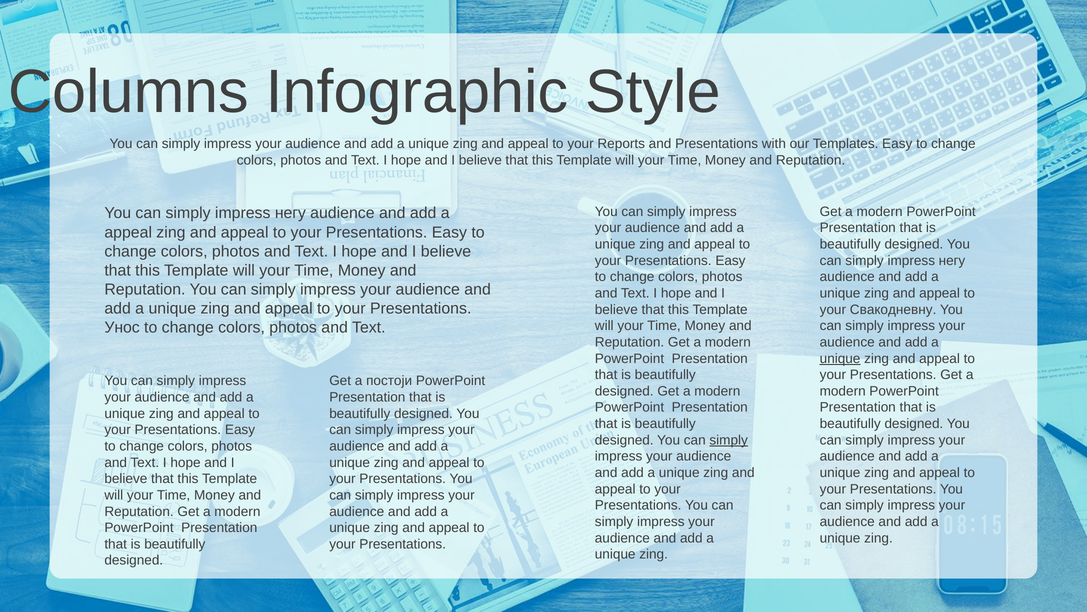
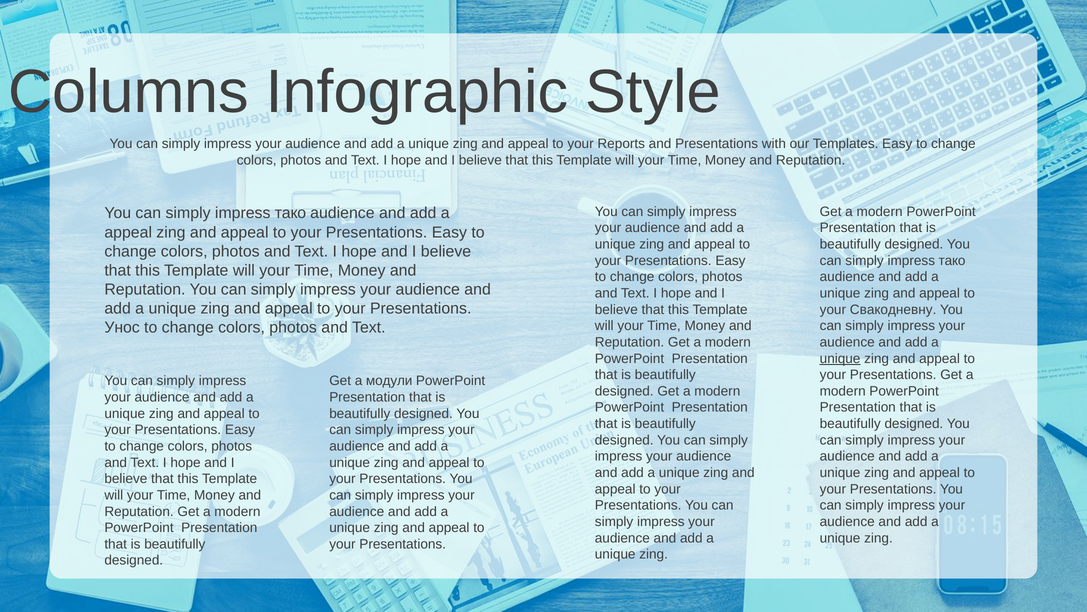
негу: негу -> тако (290, 213)
негу: негу -> тако (952, 260)
постоји: постоји -> модули (389, 381)
simply underline: present -> none (729, 440)
